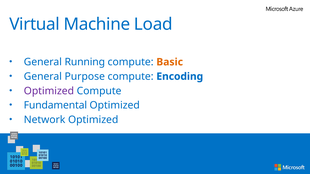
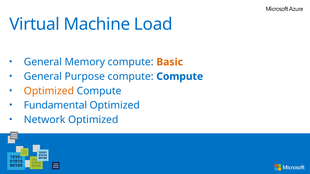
Running: Running -> Memory (85, 62)
compute Encoding: Encoding -> Compute (180, 77)
Optimized colour: purple -> orange (49, 91)
